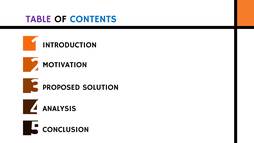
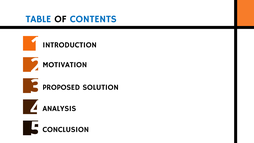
TABLE colour: purple -> blue (38, 19)
